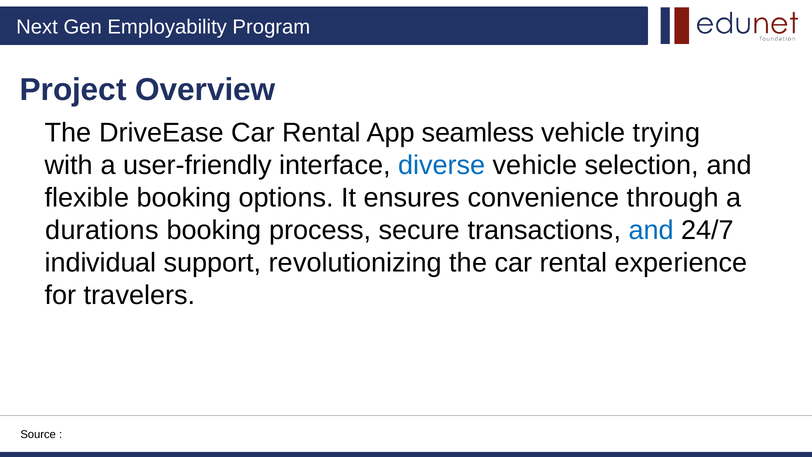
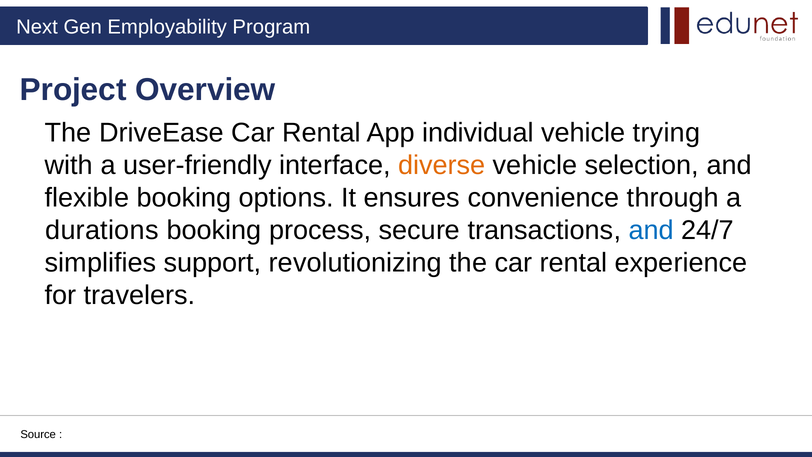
seamless: seamless -> individual (478, 133)
diverse colour: blue -> orange (442, 165)
individual: individual -> simplifies (101, 263)
